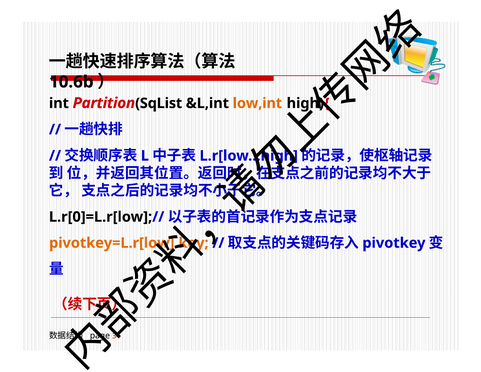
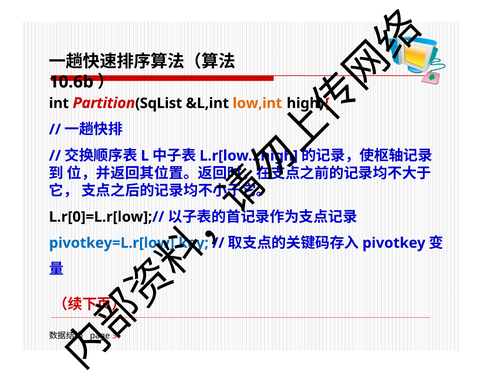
pivotkey=L.r[low].key colour: orange -> blue (129, 243)
